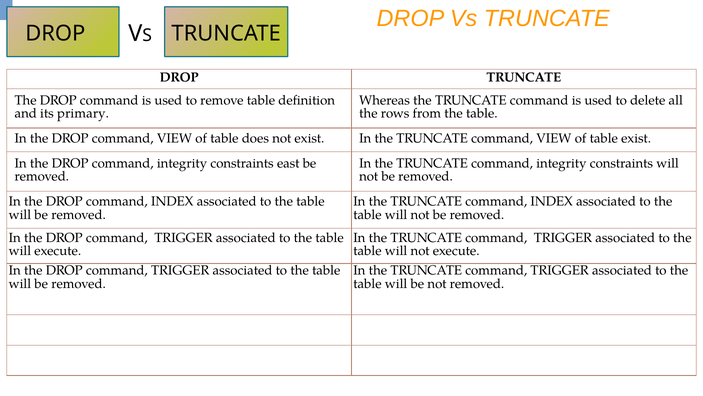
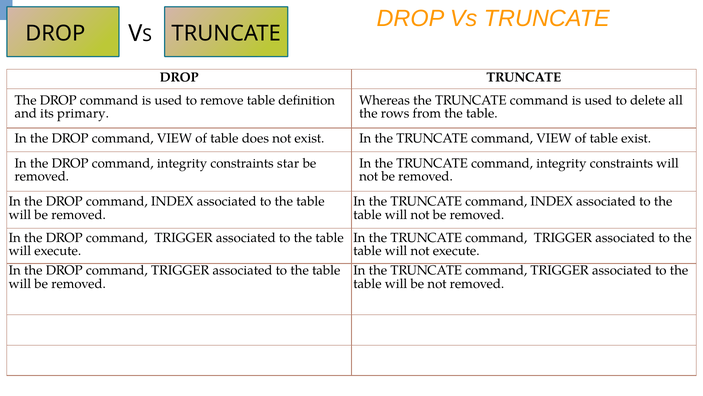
east: east -> star (288, 163)
